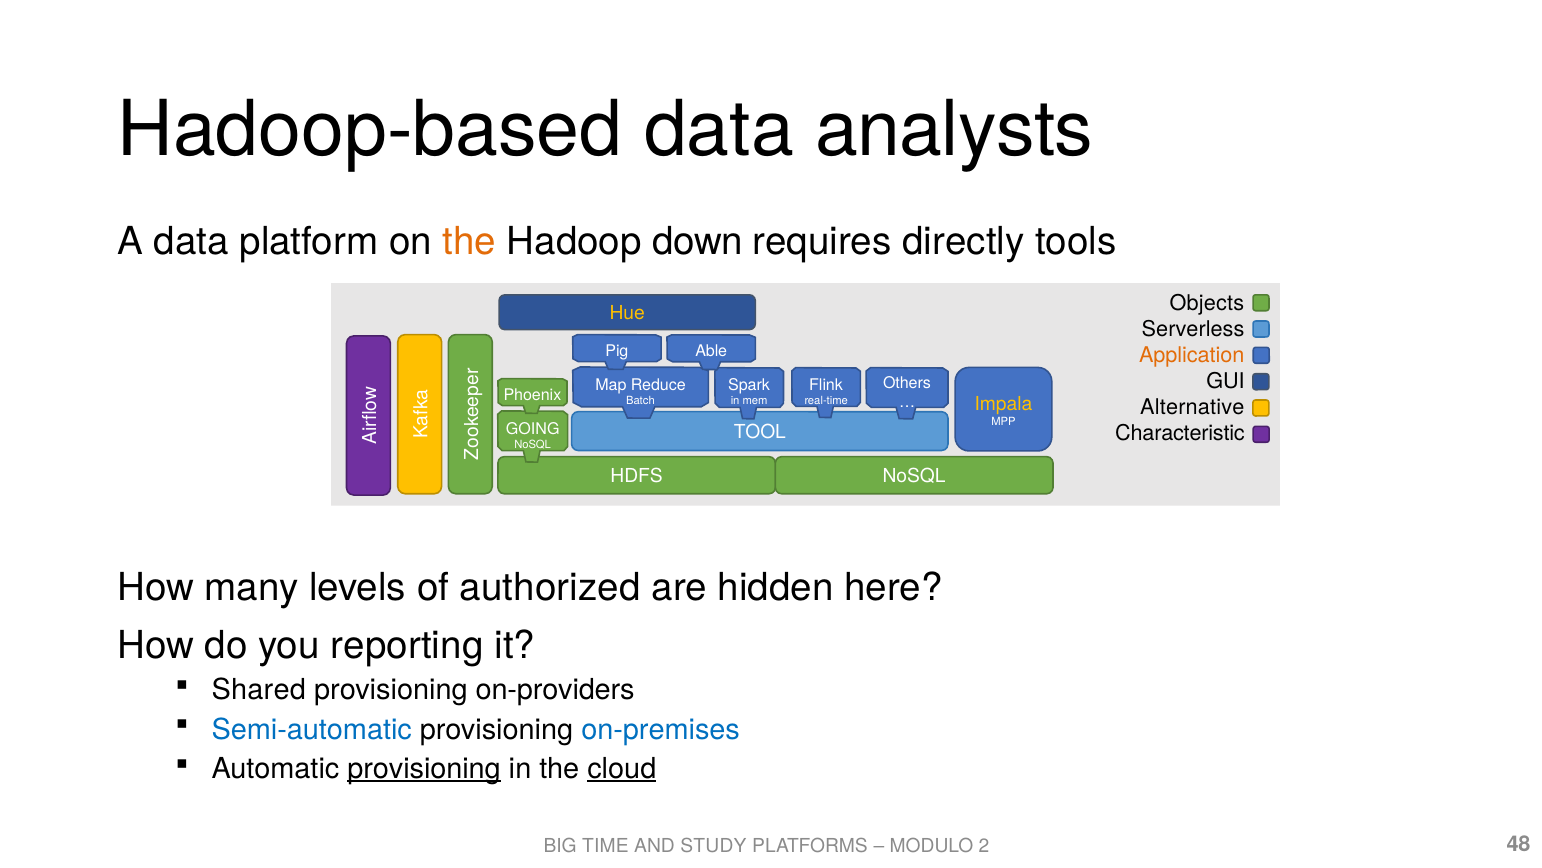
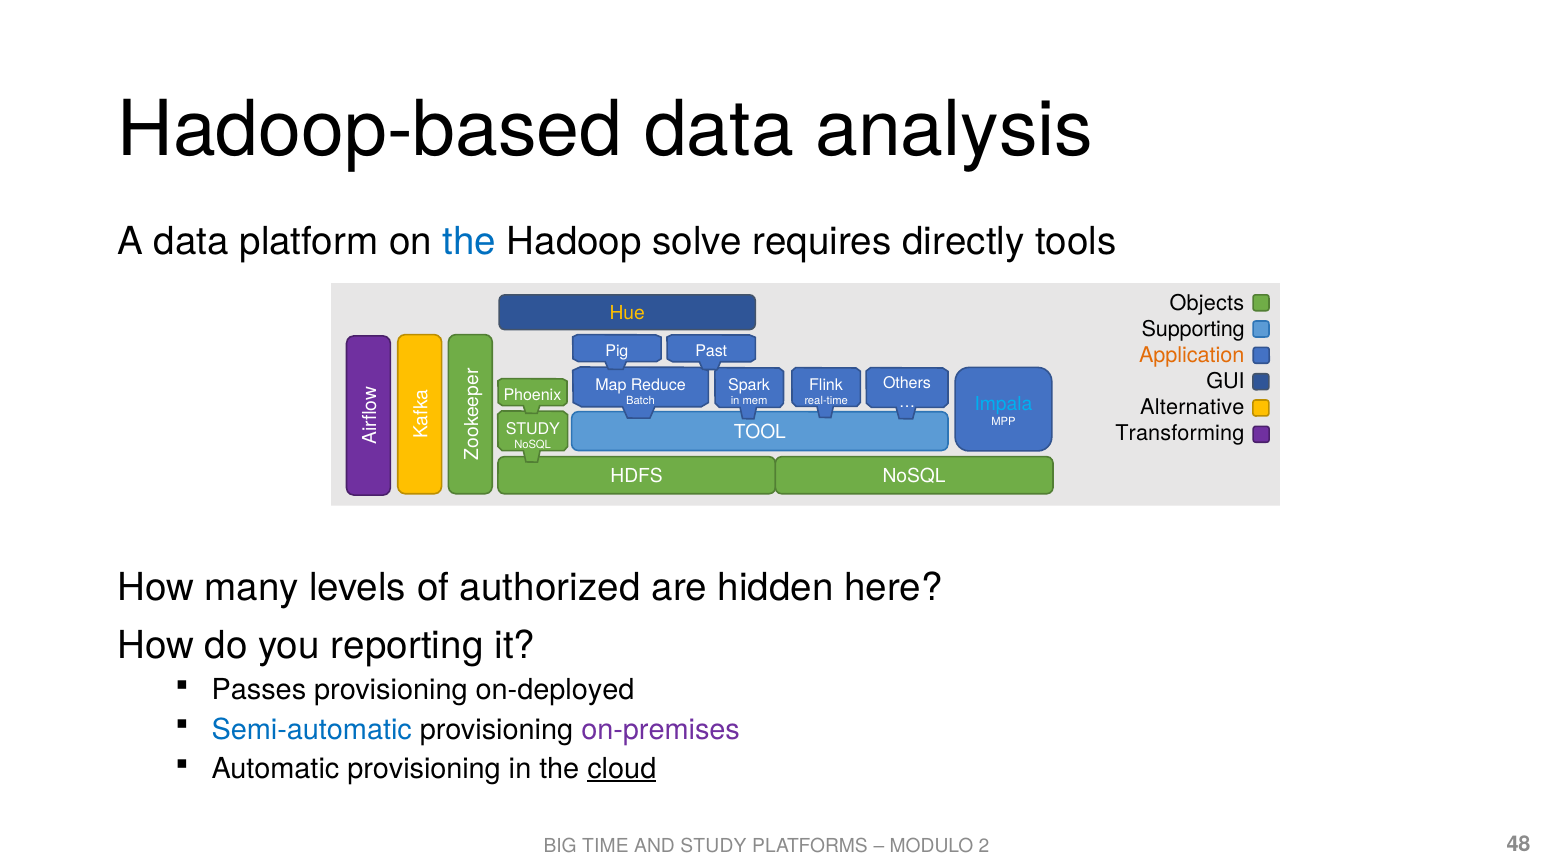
analysts: analysts -> analysis (954, 130)
the colour: orange -> blue (469, 241)
down: down -> solve (697, 241)
Serverless: Serverless -> Supporting (1193, 329)
Able: Able -> Past (711, 351)
Impala colour: yellow -> light blue (1003, 403)
GOING: GOING -> STUDY (533, 429)
Characteristic: Characteristic -> Transforming (1180, 433)
Shared: Shared -> Passes (259, 690)
on-providers: on-providers -> on-deployed (555, 690)
on-premises colour: blue -> purple (661, 729)
provisioning underline: present -> none (424, 768)
